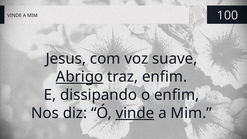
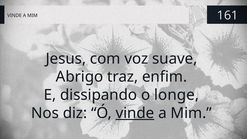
100: 100 -> 161 (228, 15)
Abrigo underline: present -> none (79, 77)
o enfim: enfim -> longe (177, 95)
